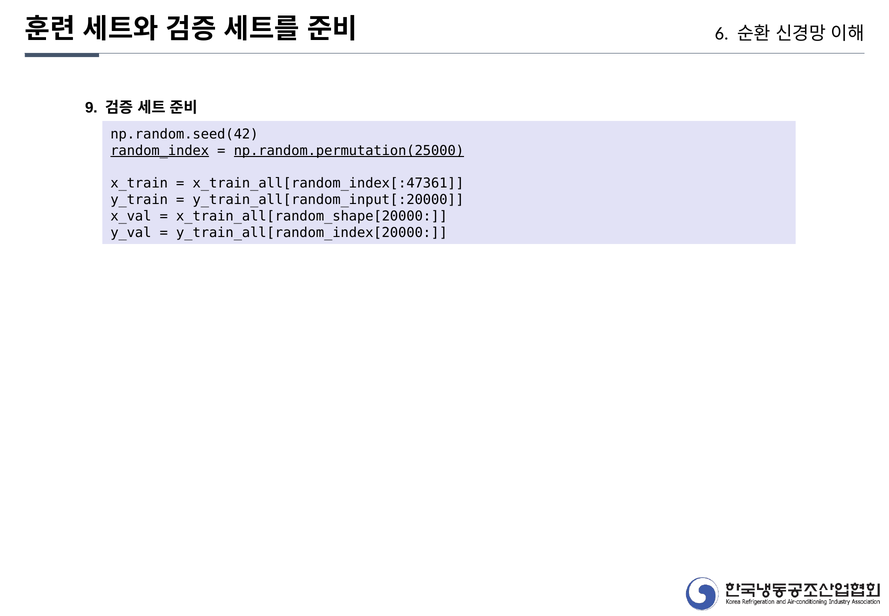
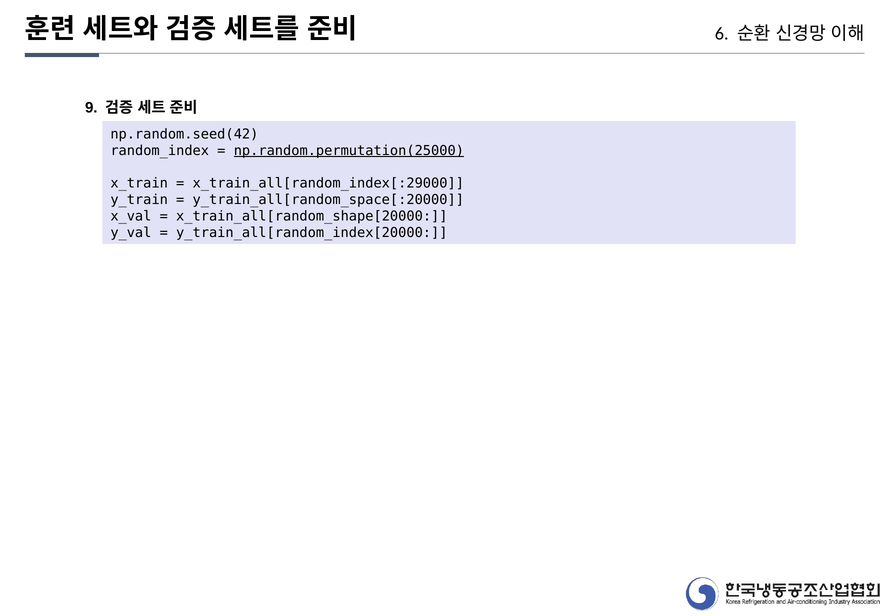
random_index underline: present -> none (160, 150)
x_train_all[random_index[:47361: x_train_all[random_index[:47361 -> x_train_all[random_index[:29000 (328, 183)
y_train_all[random_input[:20000: y_train_all[random_input[:20000 -> y_train_all[random_space[:20000 (328, 200)
